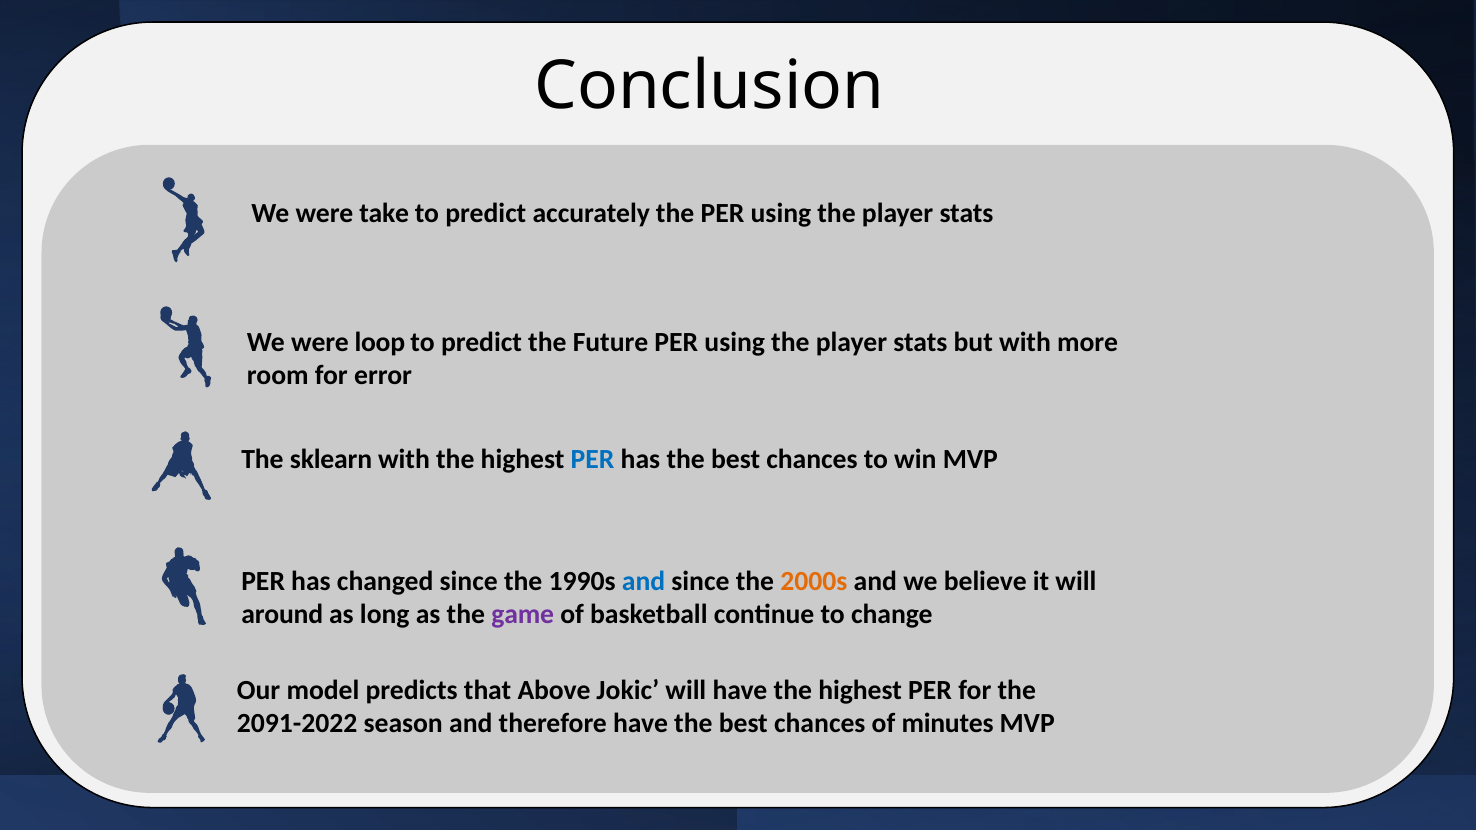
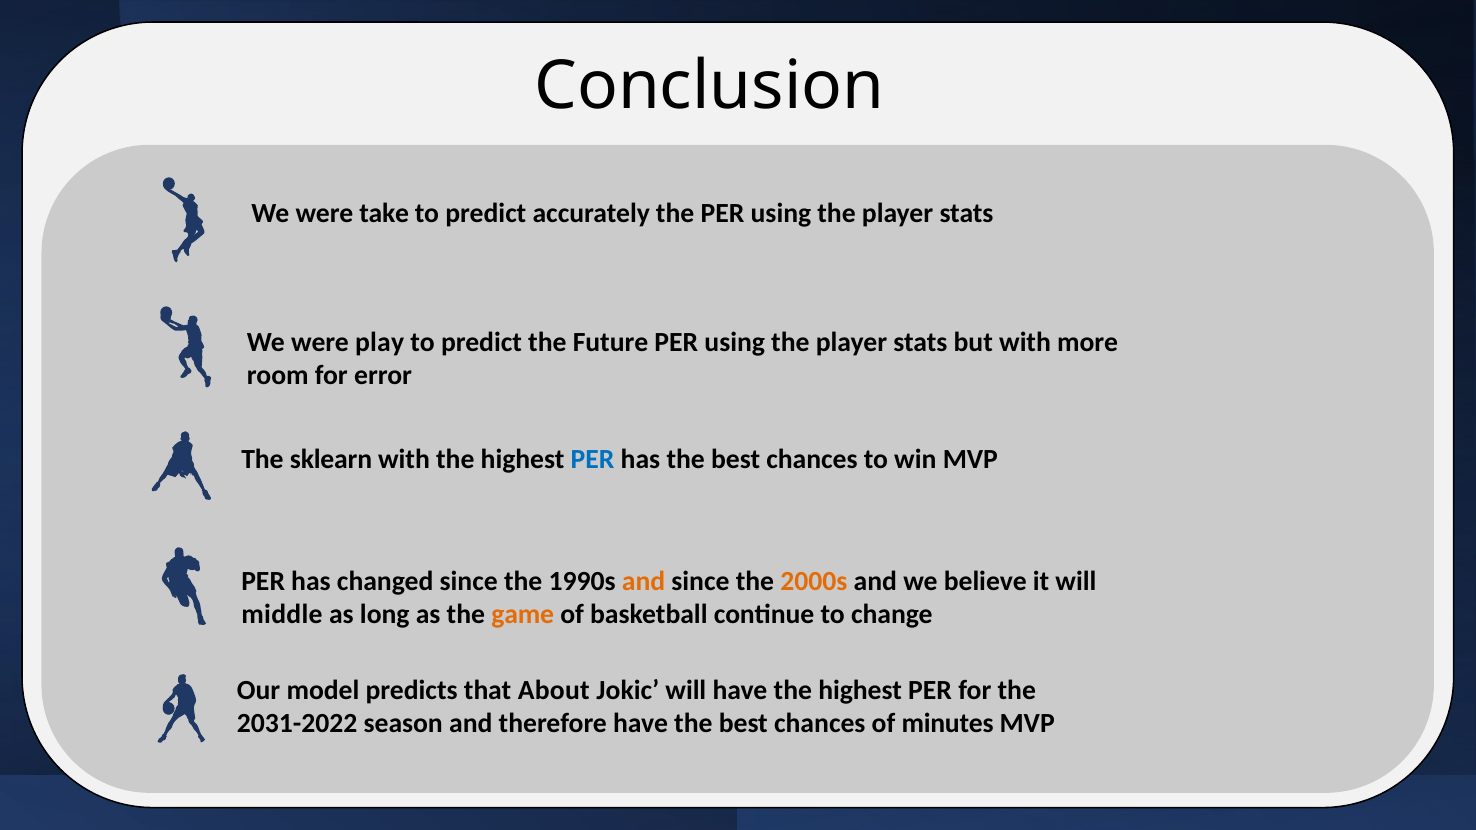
loop: loop -> play (380, 343)
and colour: blue -> orange (644, 582)
around: around -> middle (282, 615)
game colour: purple -> orange (523, 615)
Above: Above -> About (554, 691)
2091-2022: 2091-2022 -> 2031-2022 (297, 724)
